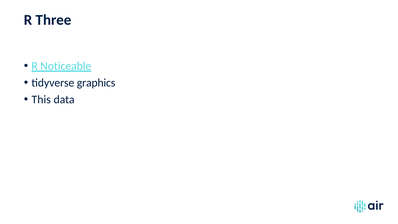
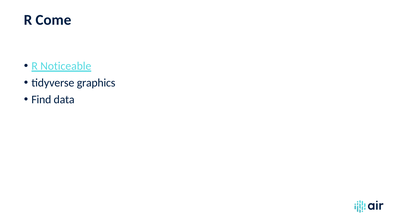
Three: Three -> Come (54, 20)
This: This -> Find (41, 99)
